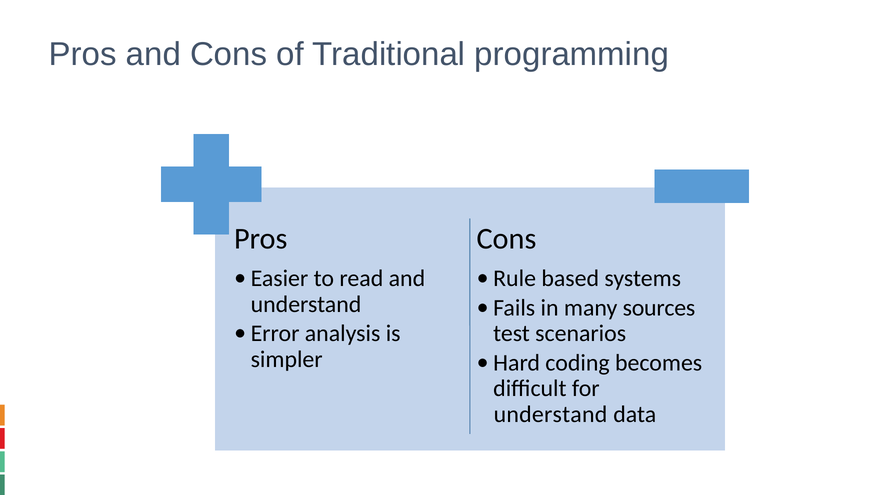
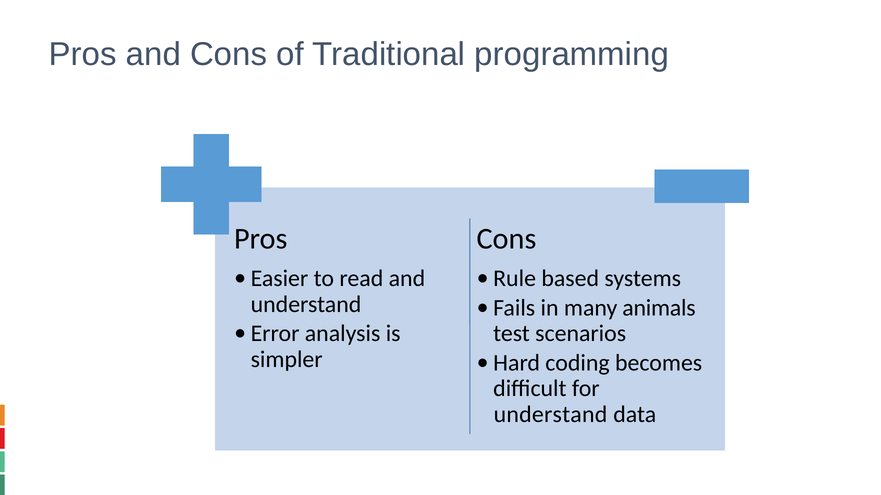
sources: sources -> animals (659, 308)
